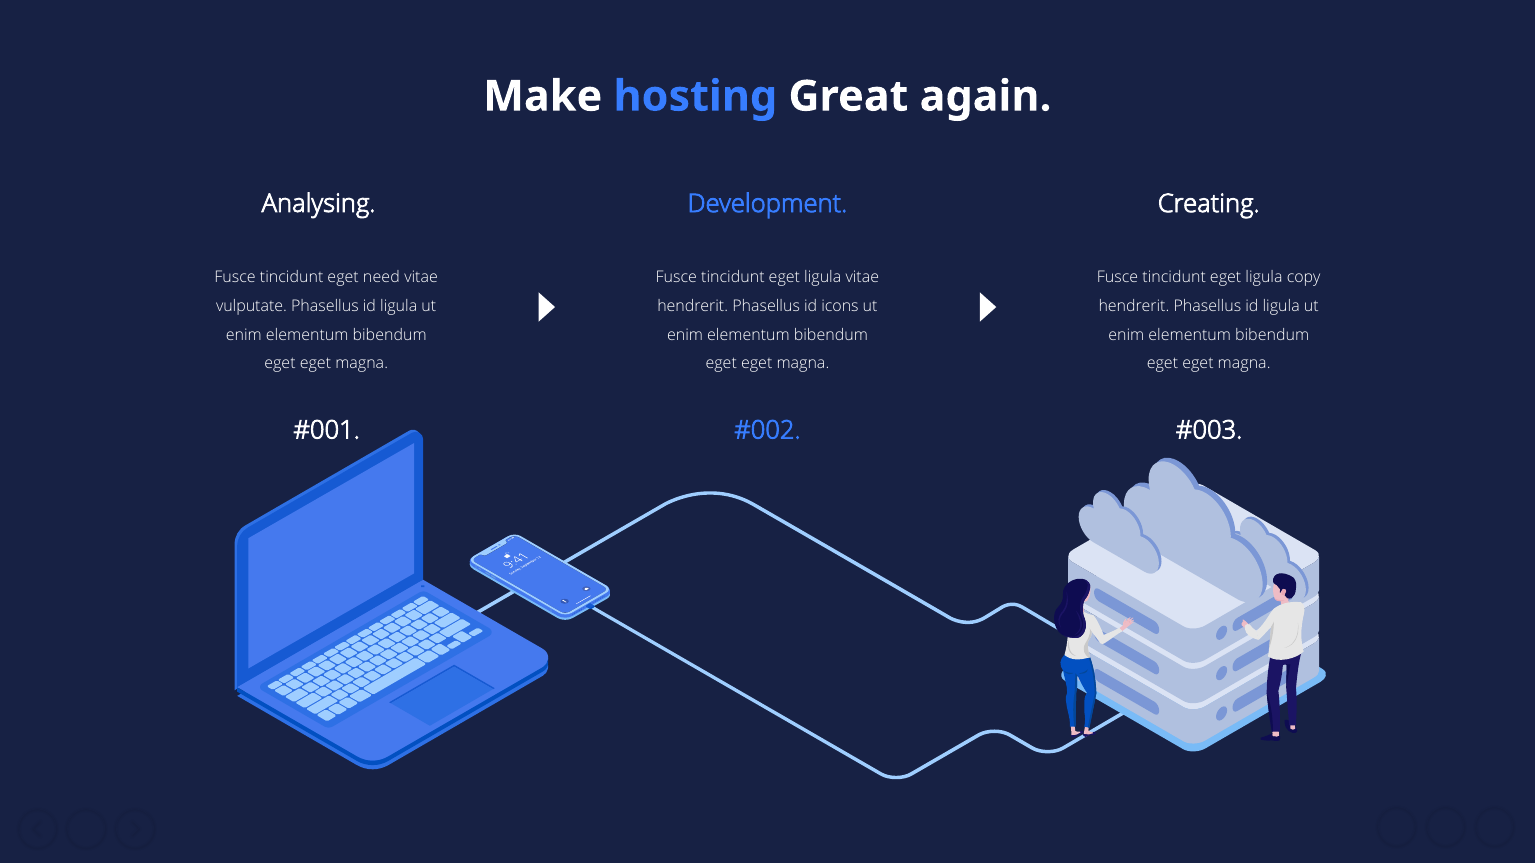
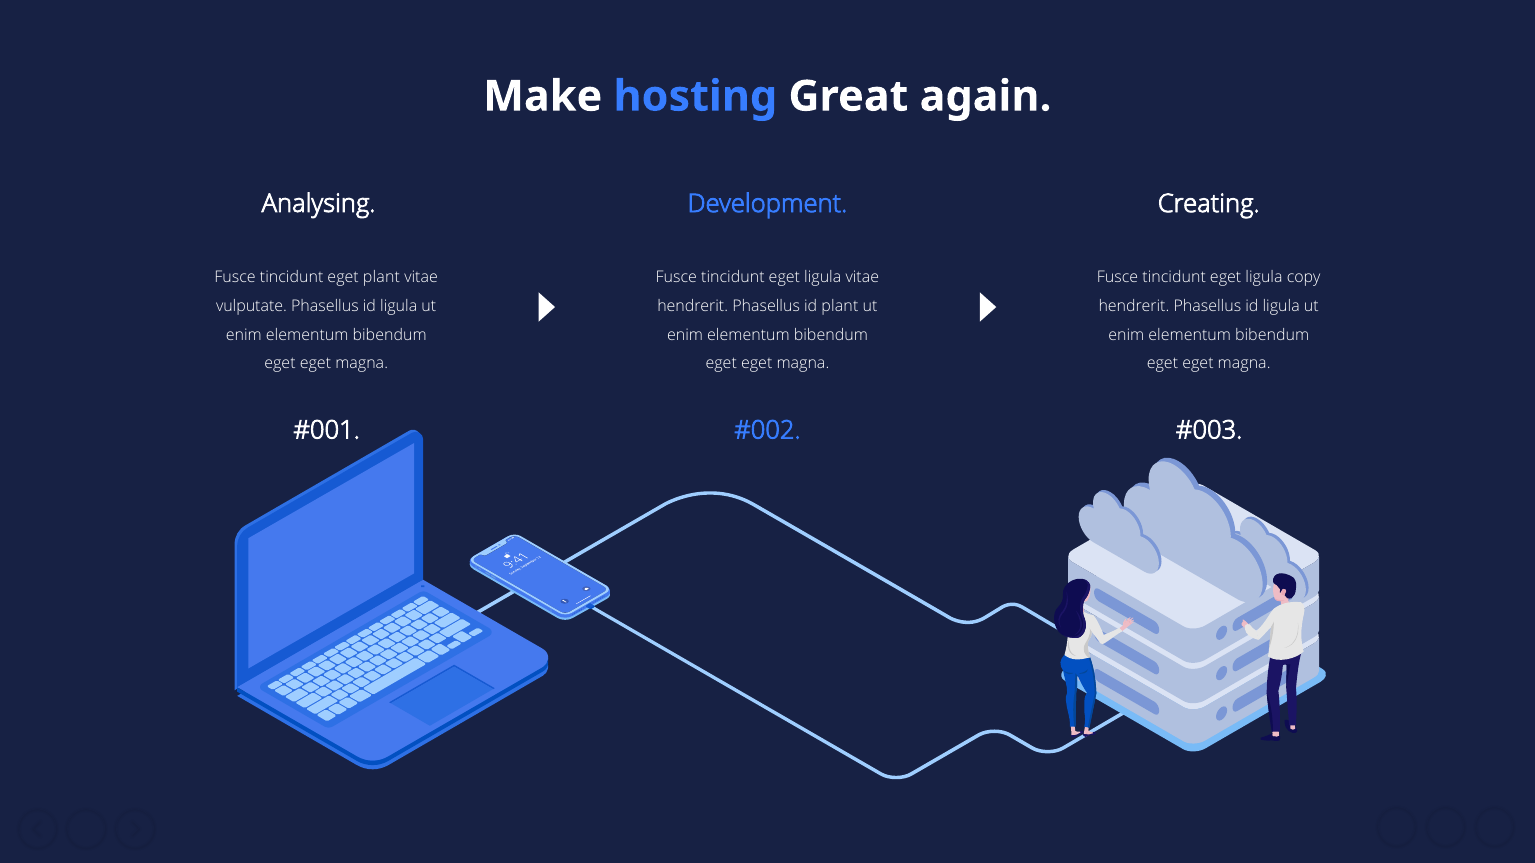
eget need: need -> plant (381, 277)
id icons: icons -> plant (840, 306)
